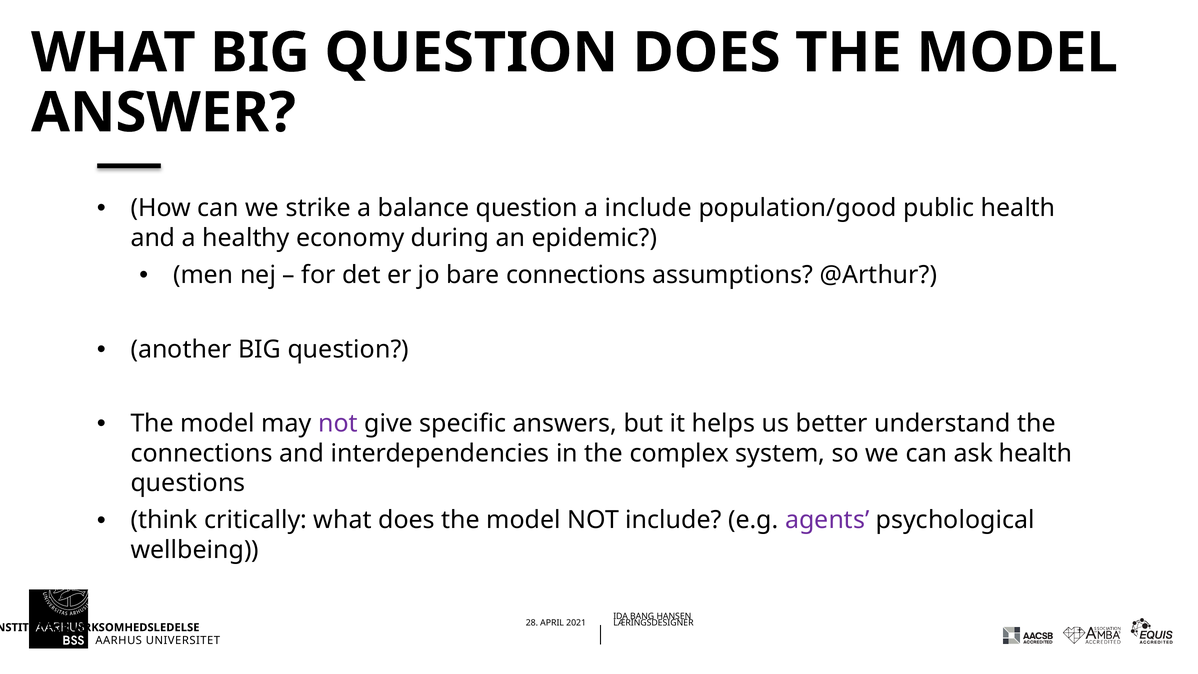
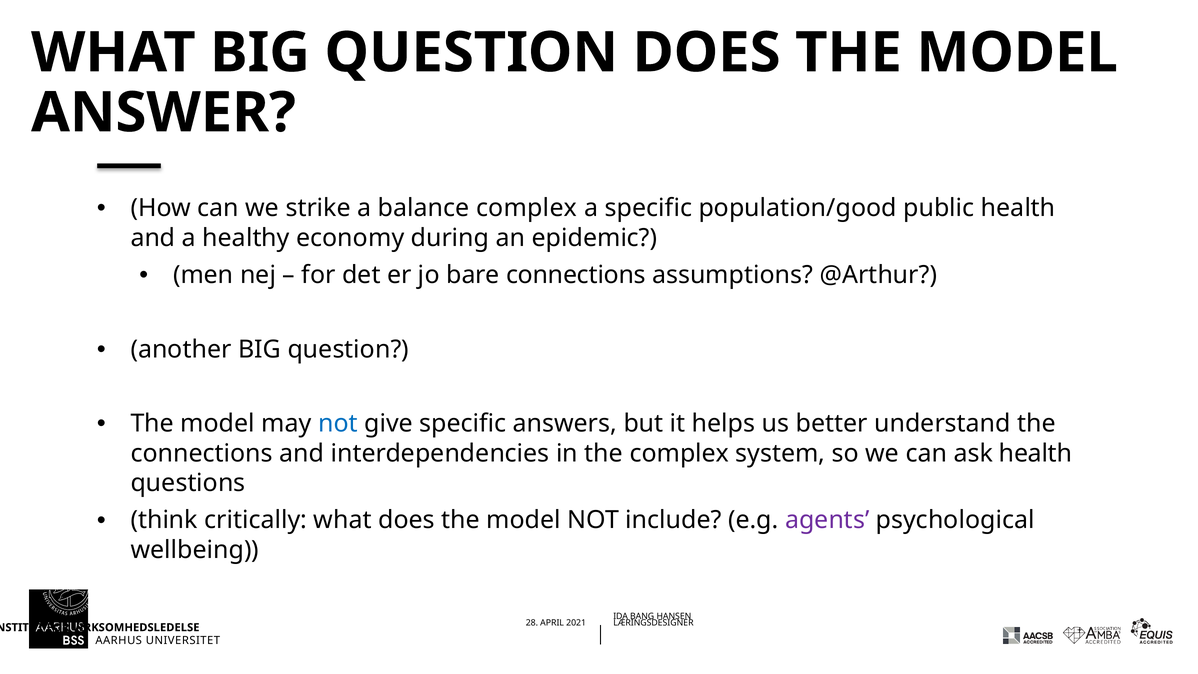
balance question: question -> complex (527, 208)
a include: include -> specific (648, 208)
not colour: purple -> blue (338, 424)
